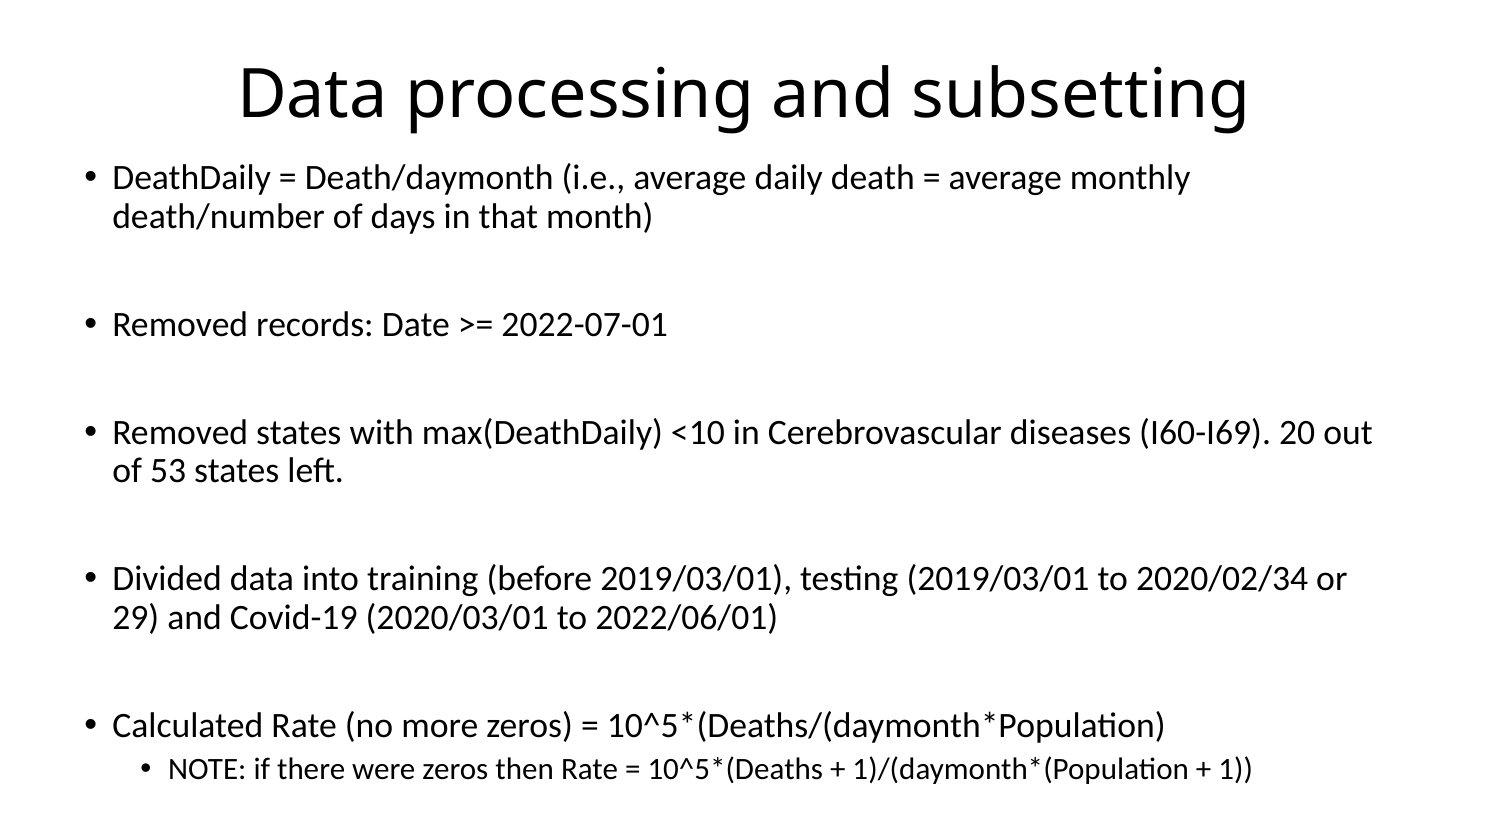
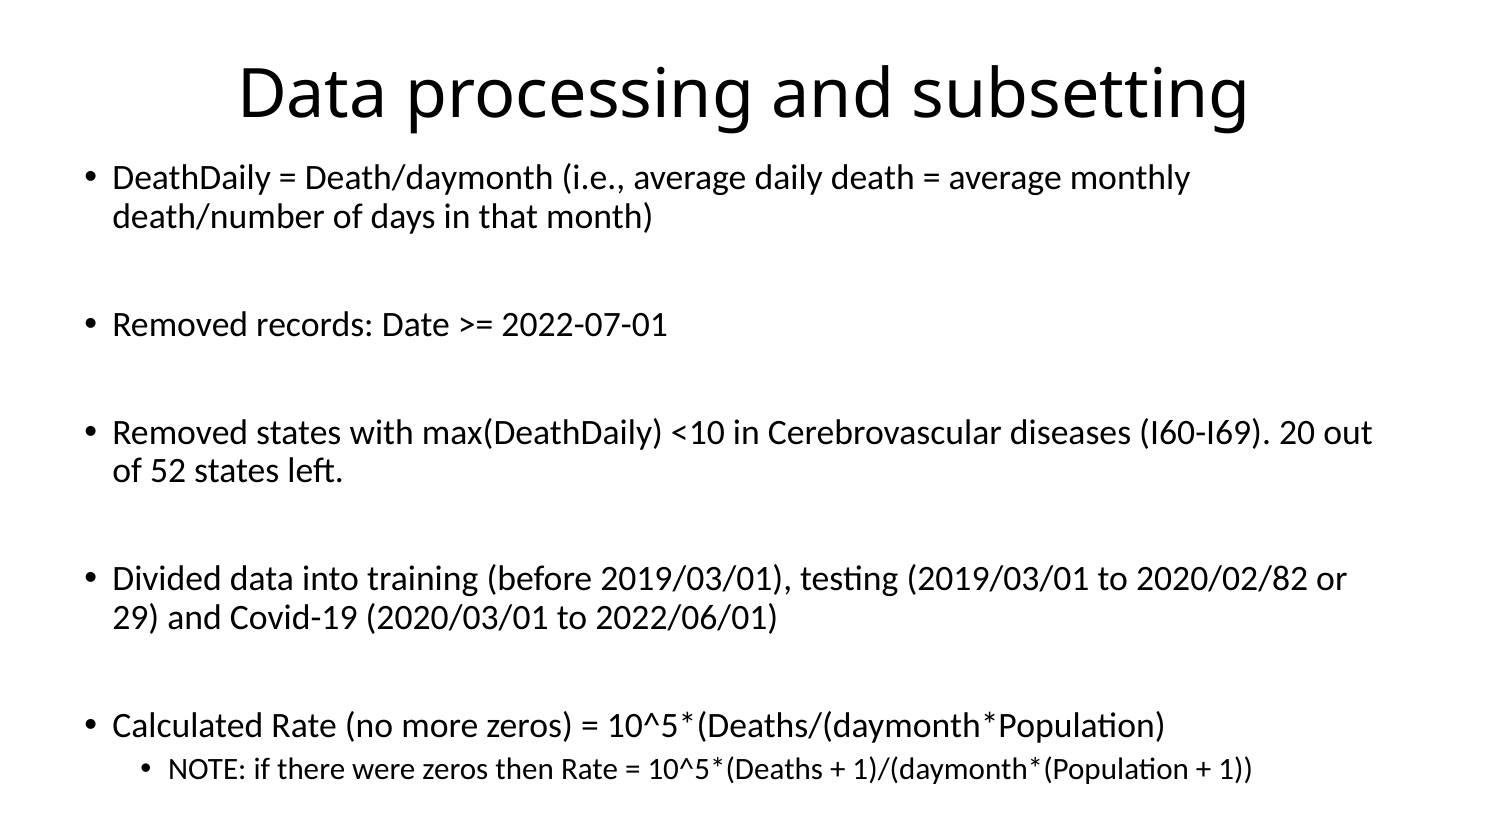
53: 53 -> 52 (168, 471)
2020/02/34: 2020/02/34 -> 2020/02/82 (1222, 579)
